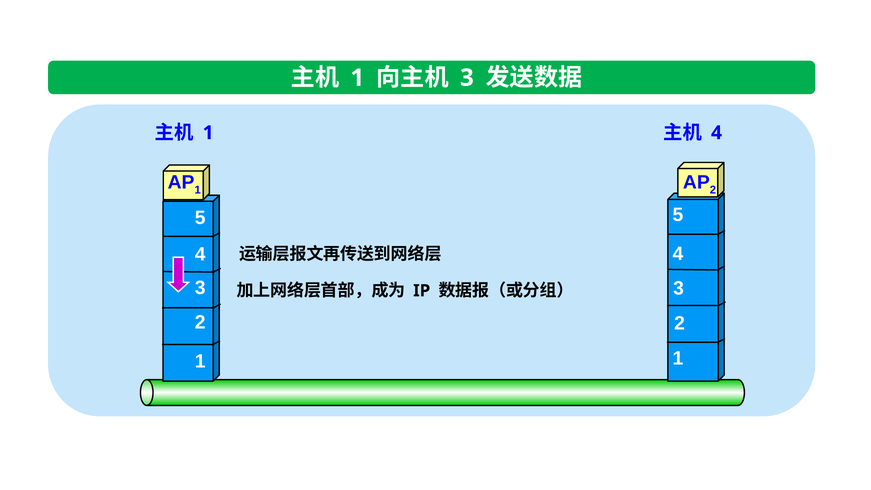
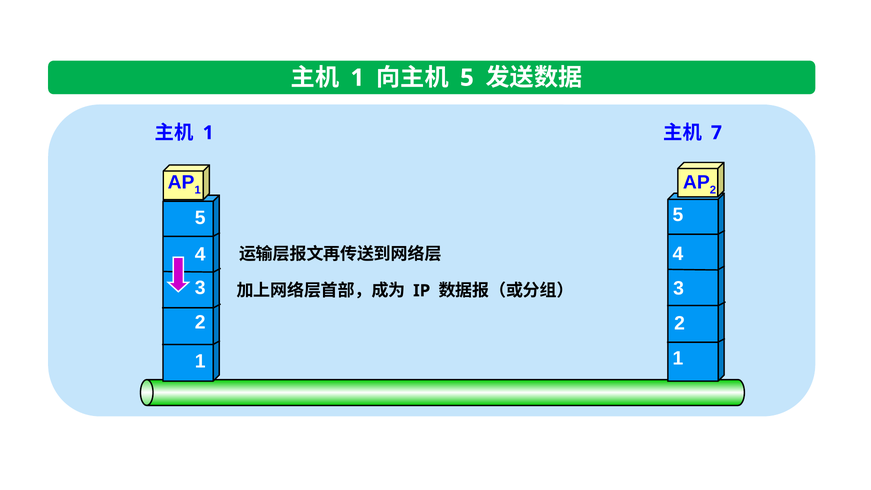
3: 3 -> 5 (467, 78)
4: 4 -> 7 (716, 133)
